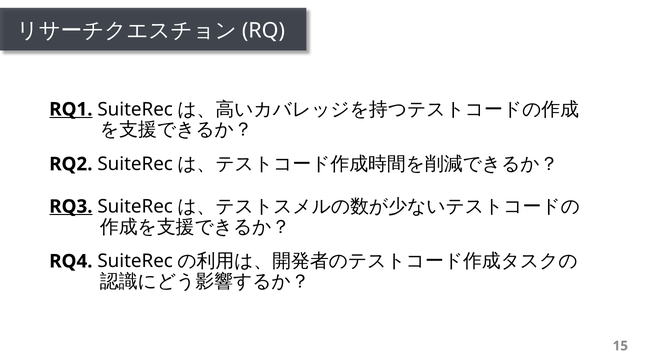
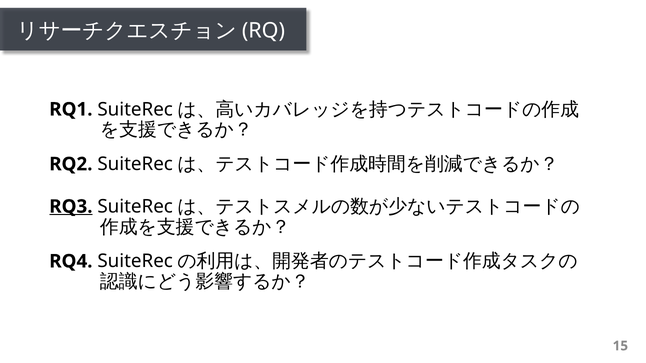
RQ1 underline: present -> none (71, 109)
